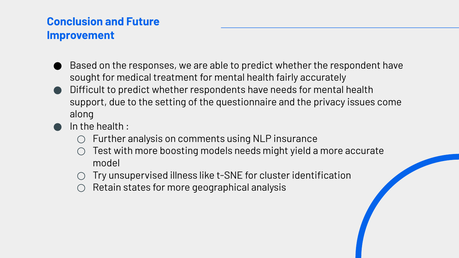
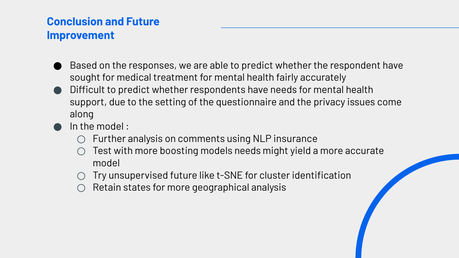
the health: health -> model (110, 127)
unsupervised illness: illness -> future (184, 176)
